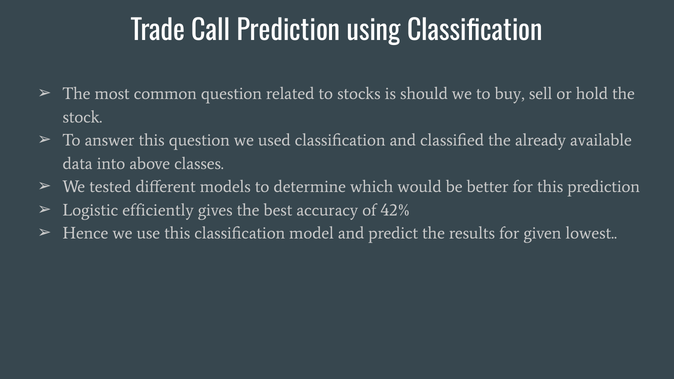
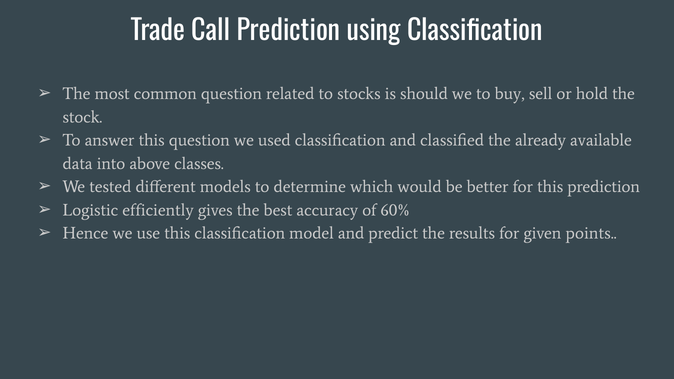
42%: 42% -> 60% (396, 210)
lowest: lowest -> points (591, 233)
